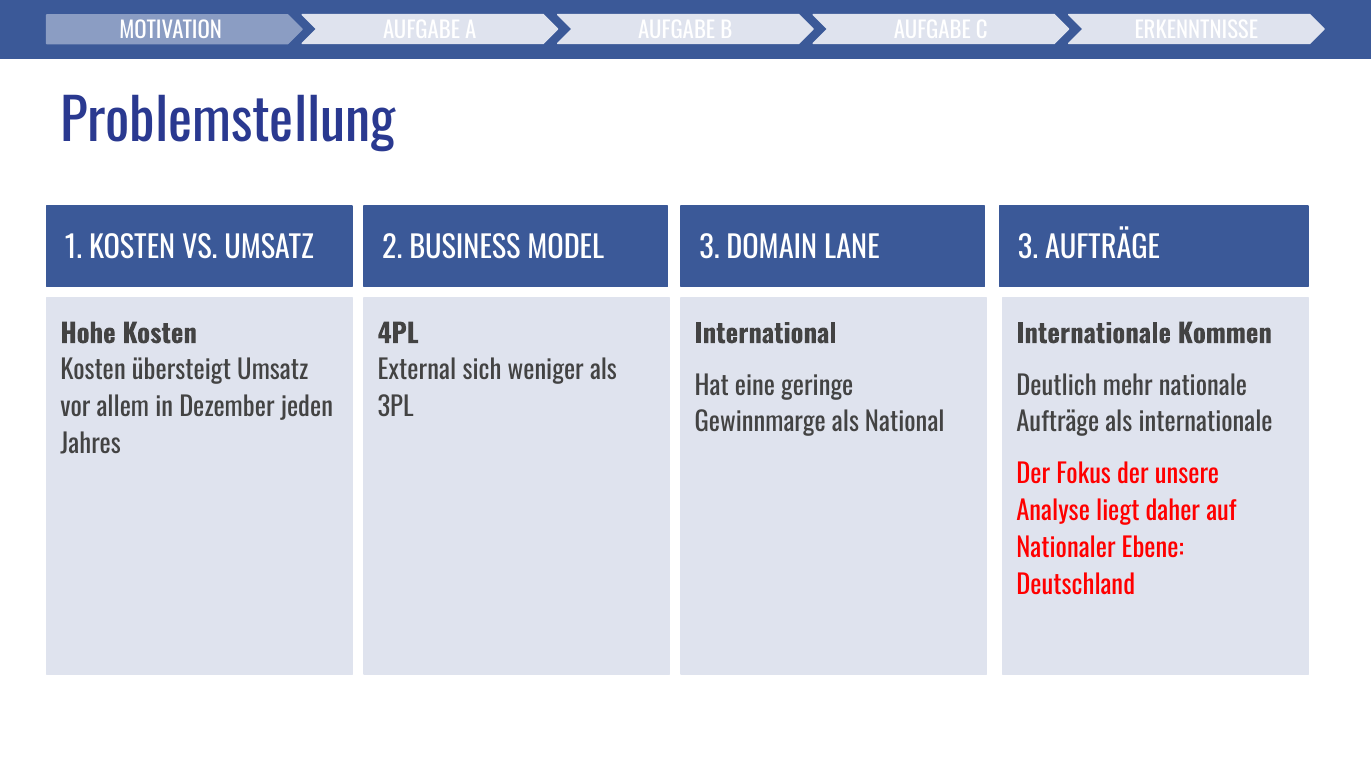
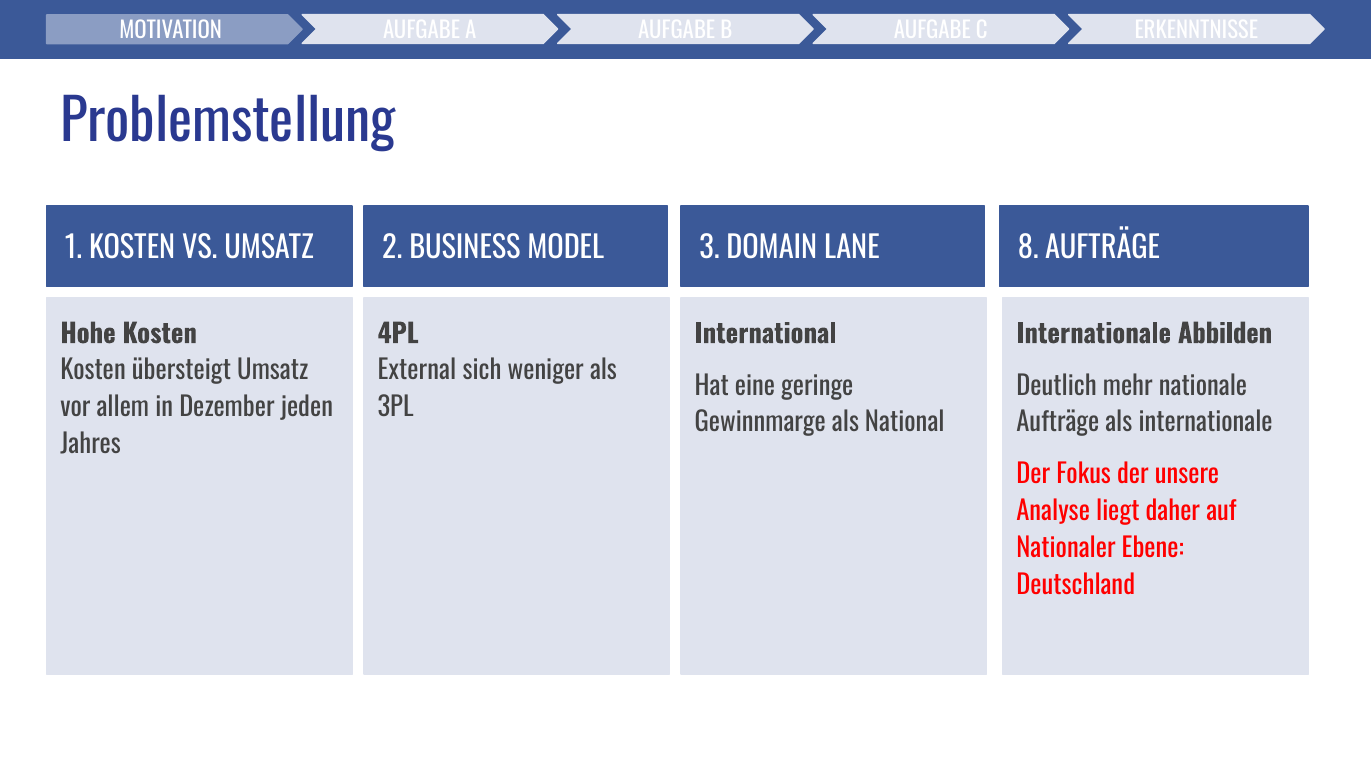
UMSATZ 3: 3 -> 8 (1028, 249)
Kommen: Kommen -> Abbilden (1225, 334)
